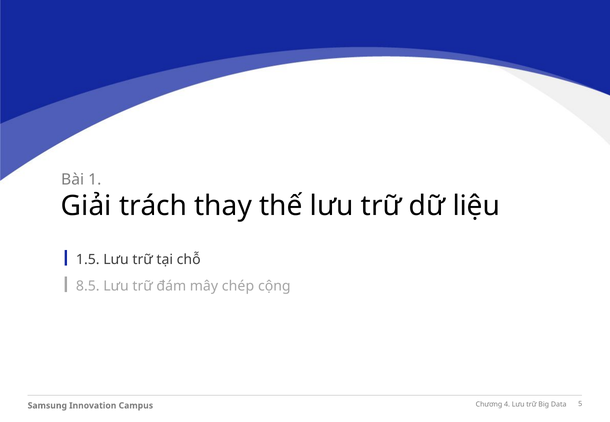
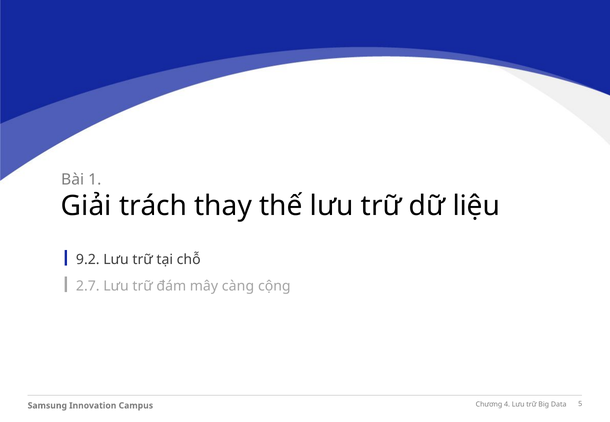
1.5: 1.5 -> 9.2 (88, 260)
8.5: 8.5 -> 2.7 (88, 286)
chép: chép -> càng (238, 286)
